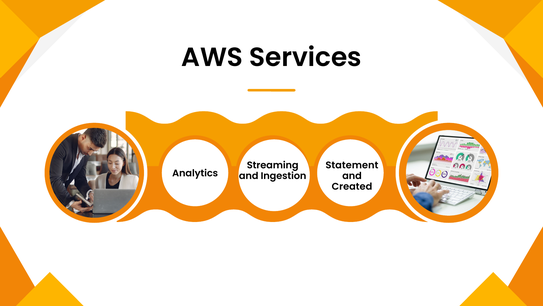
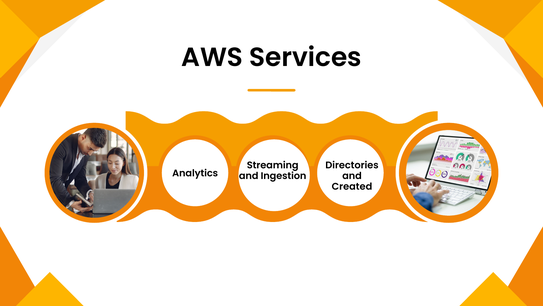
Statement: Statement -> Directories (352, 165)
